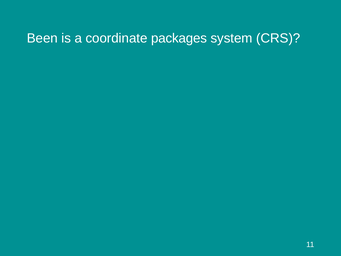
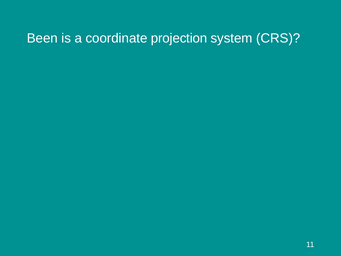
packages: packages -> projection (179, 38)
